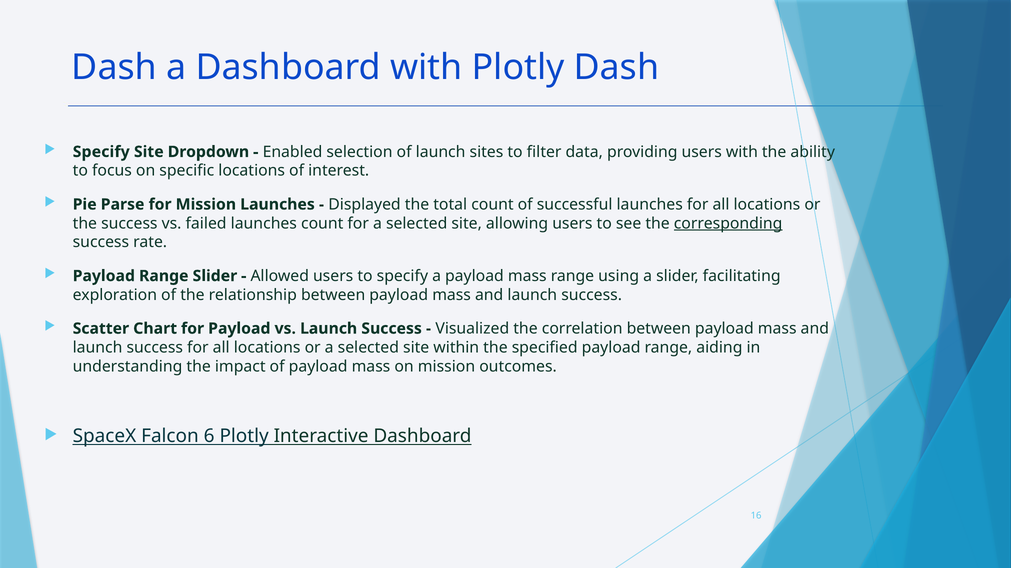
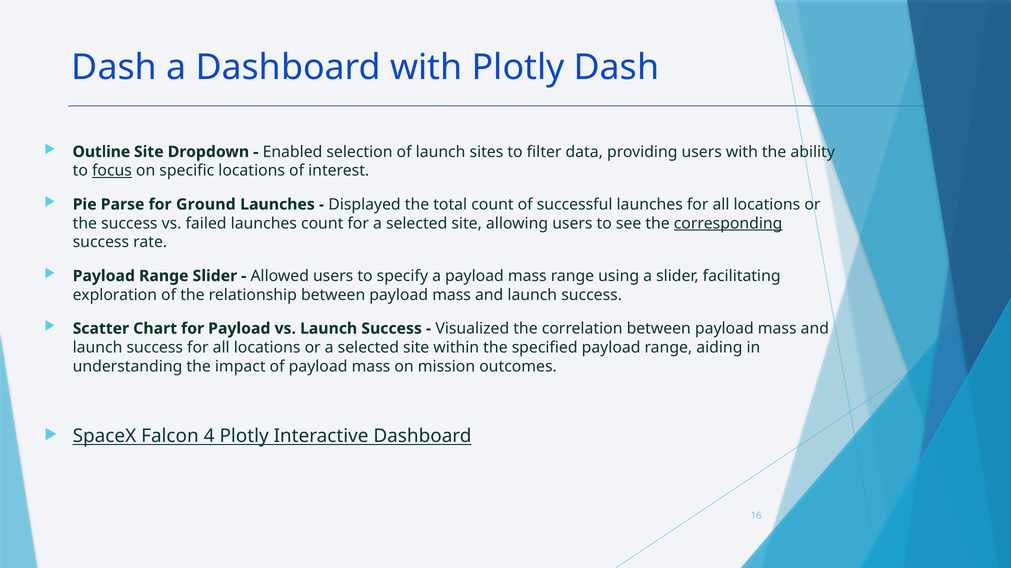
Specify: Specify -> Outline (101, 152)
focus underline: none -> present (112, 171)
for Mission: Mission -> Ground (206, 205)
6: 6 -> 4 (209, 436)
